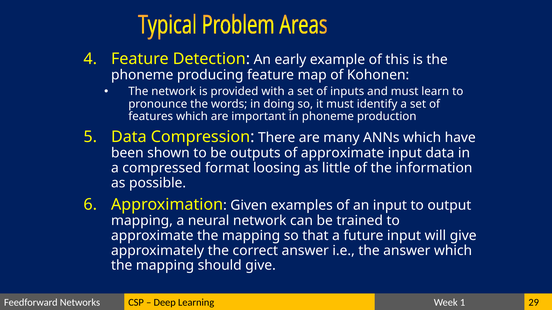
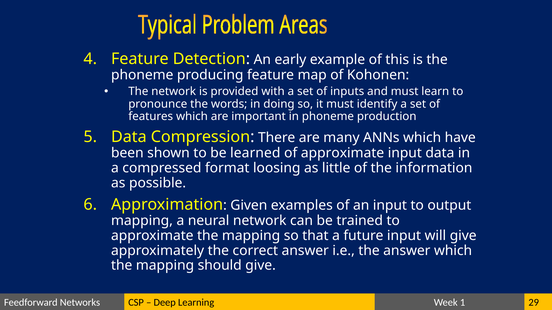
outputs: outputs -> learned (255, 153)
